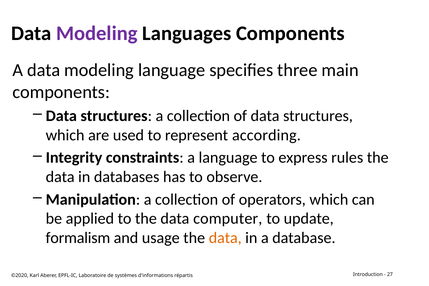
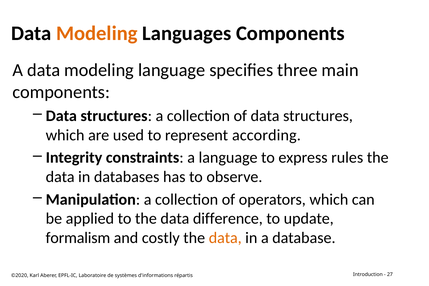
Modeling colour: purple -> orange (97, 33)
computer: computer -> difference (228, 219)
usage: usage -> costly (161, 238)
